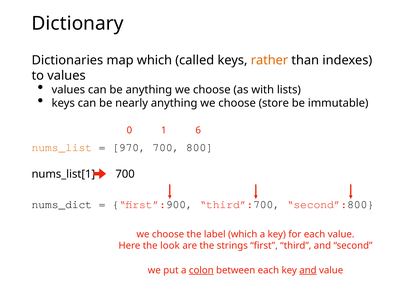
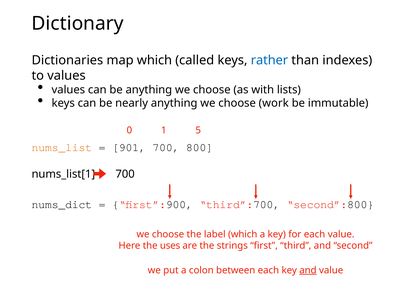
rather colour: orange -> blue (269, 60)
store: store -> work (274, 103)
6: 6 -> 5 (198, 131)
970: 970 -> 901 (129, 148)
look: look -> uses (170, 246)
colon underline: present -> none (201, 271)
